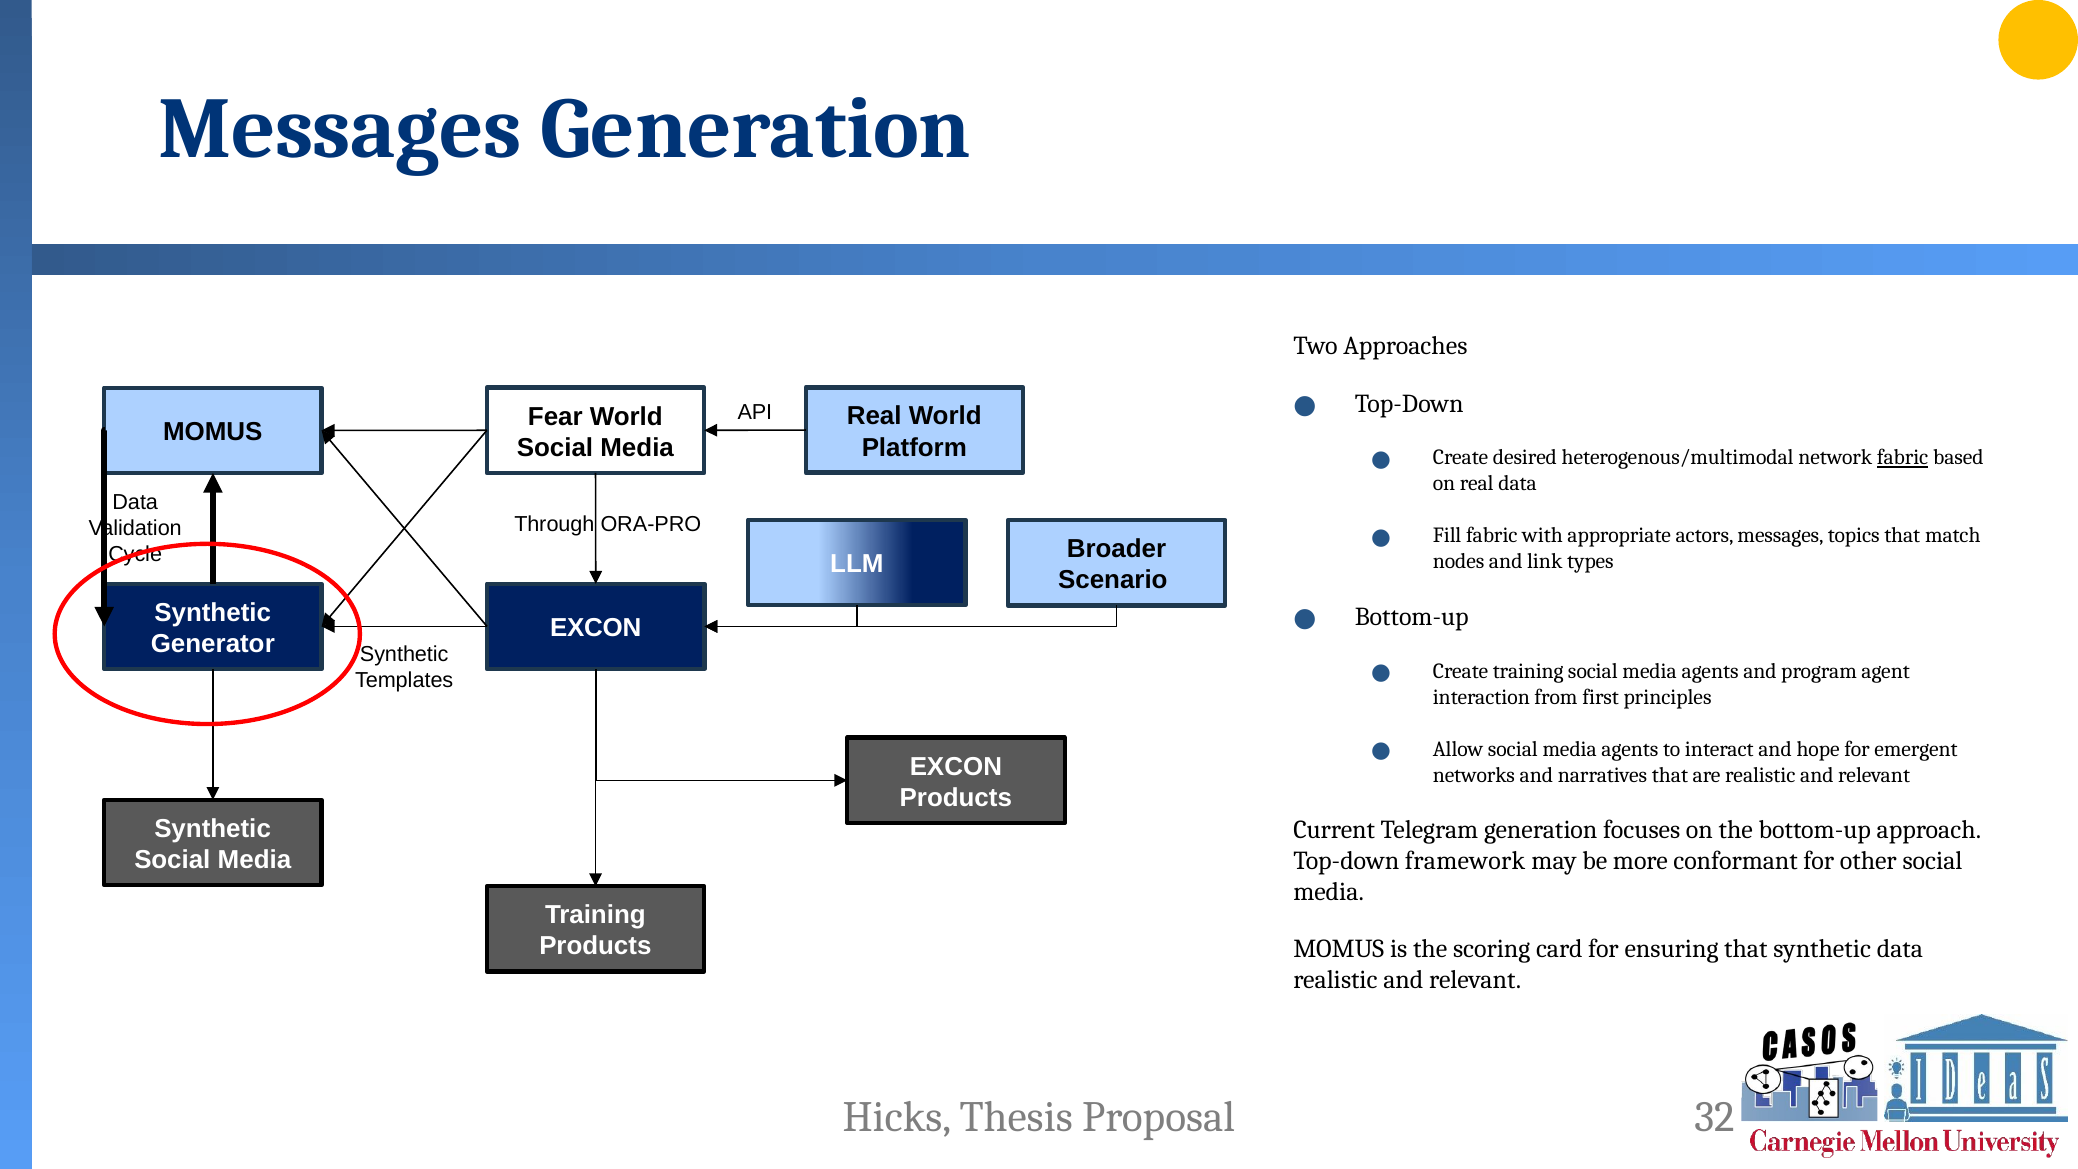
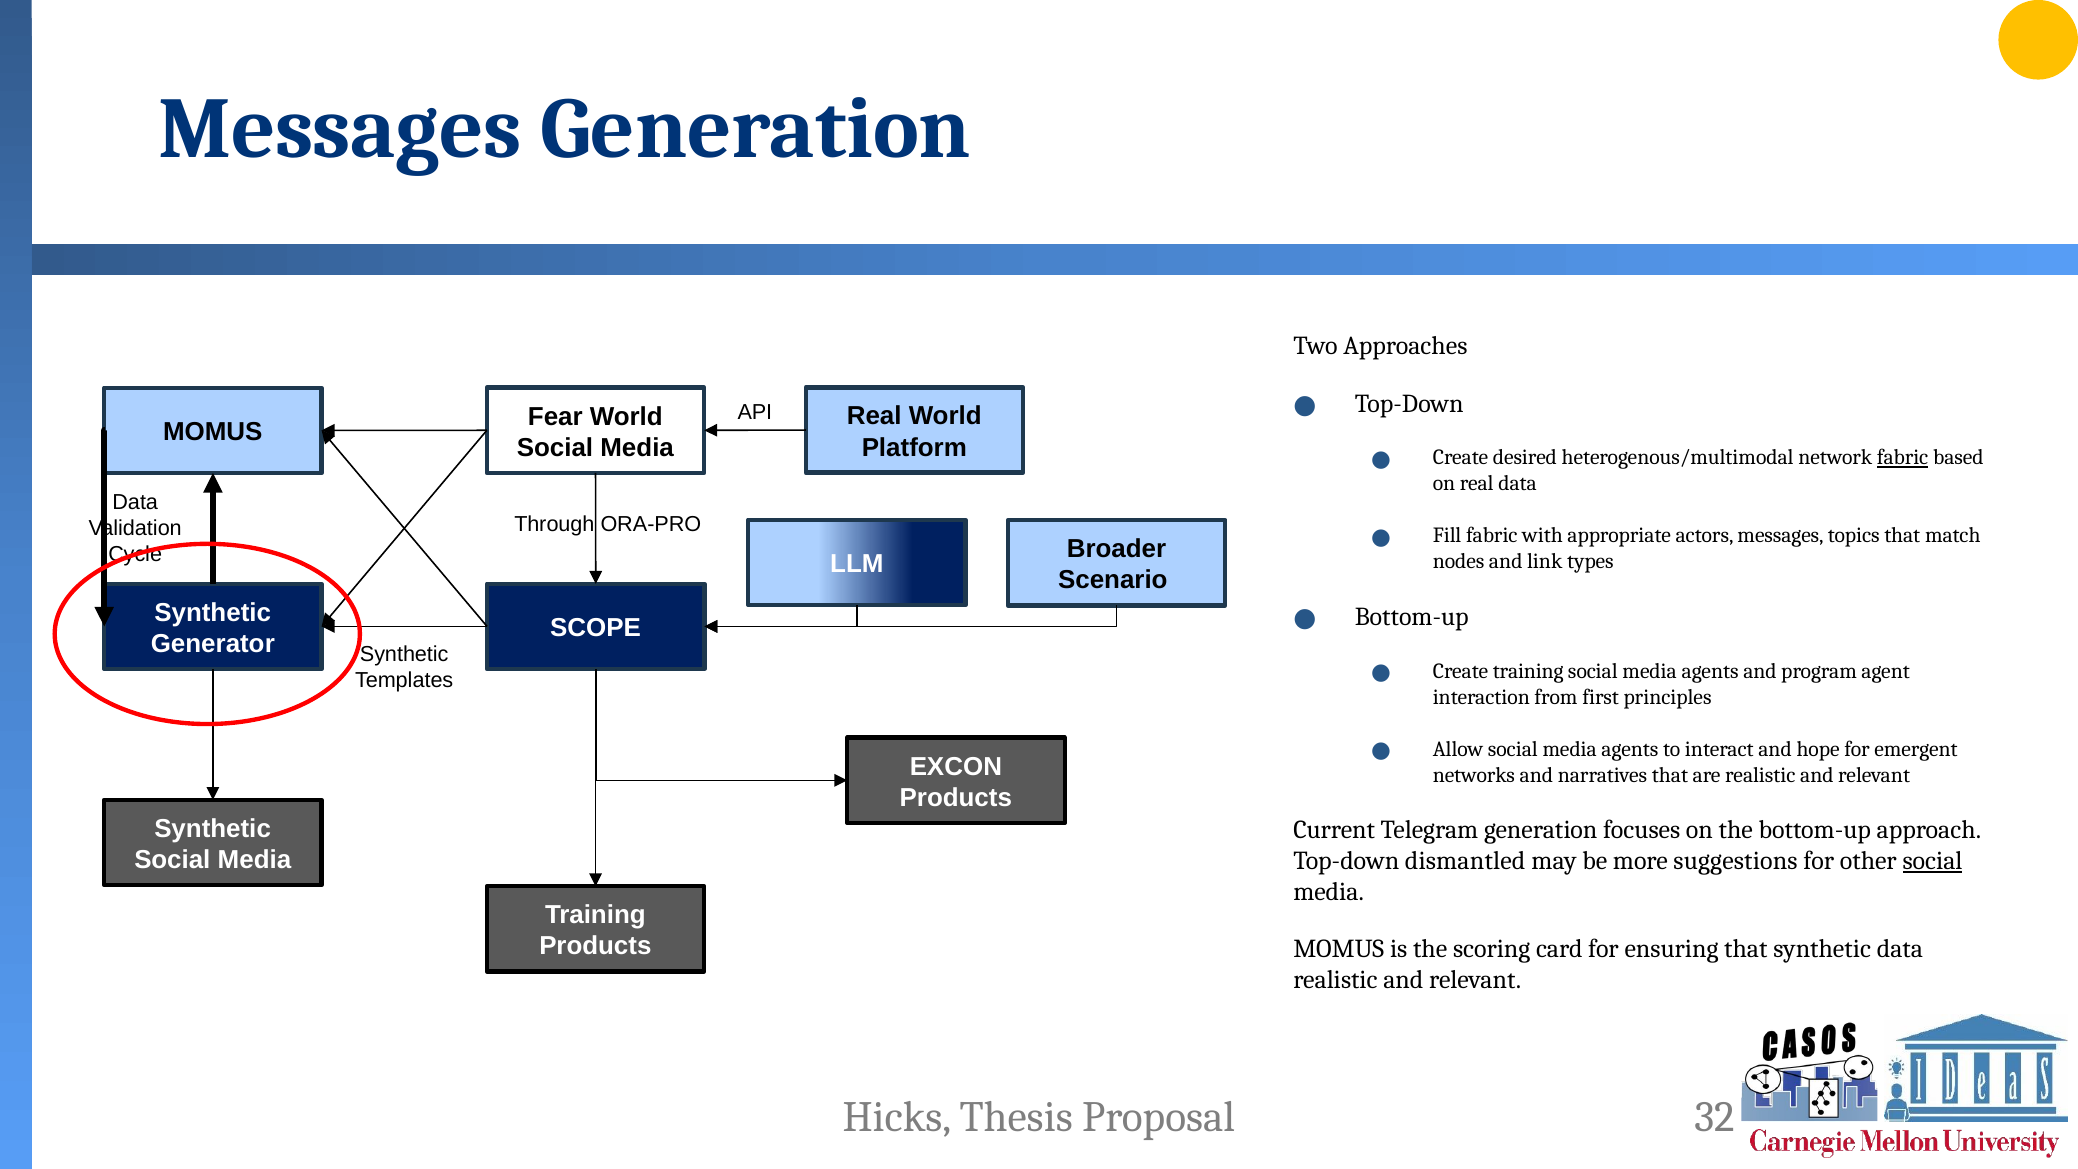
EXCON: EXCON -> SCOPE (596, 628)
framework: framework -> dismantled (1465, 861)
conformant: conformant -> suggestions (1736, 861)
social underline: none -> present (1933, 861)
